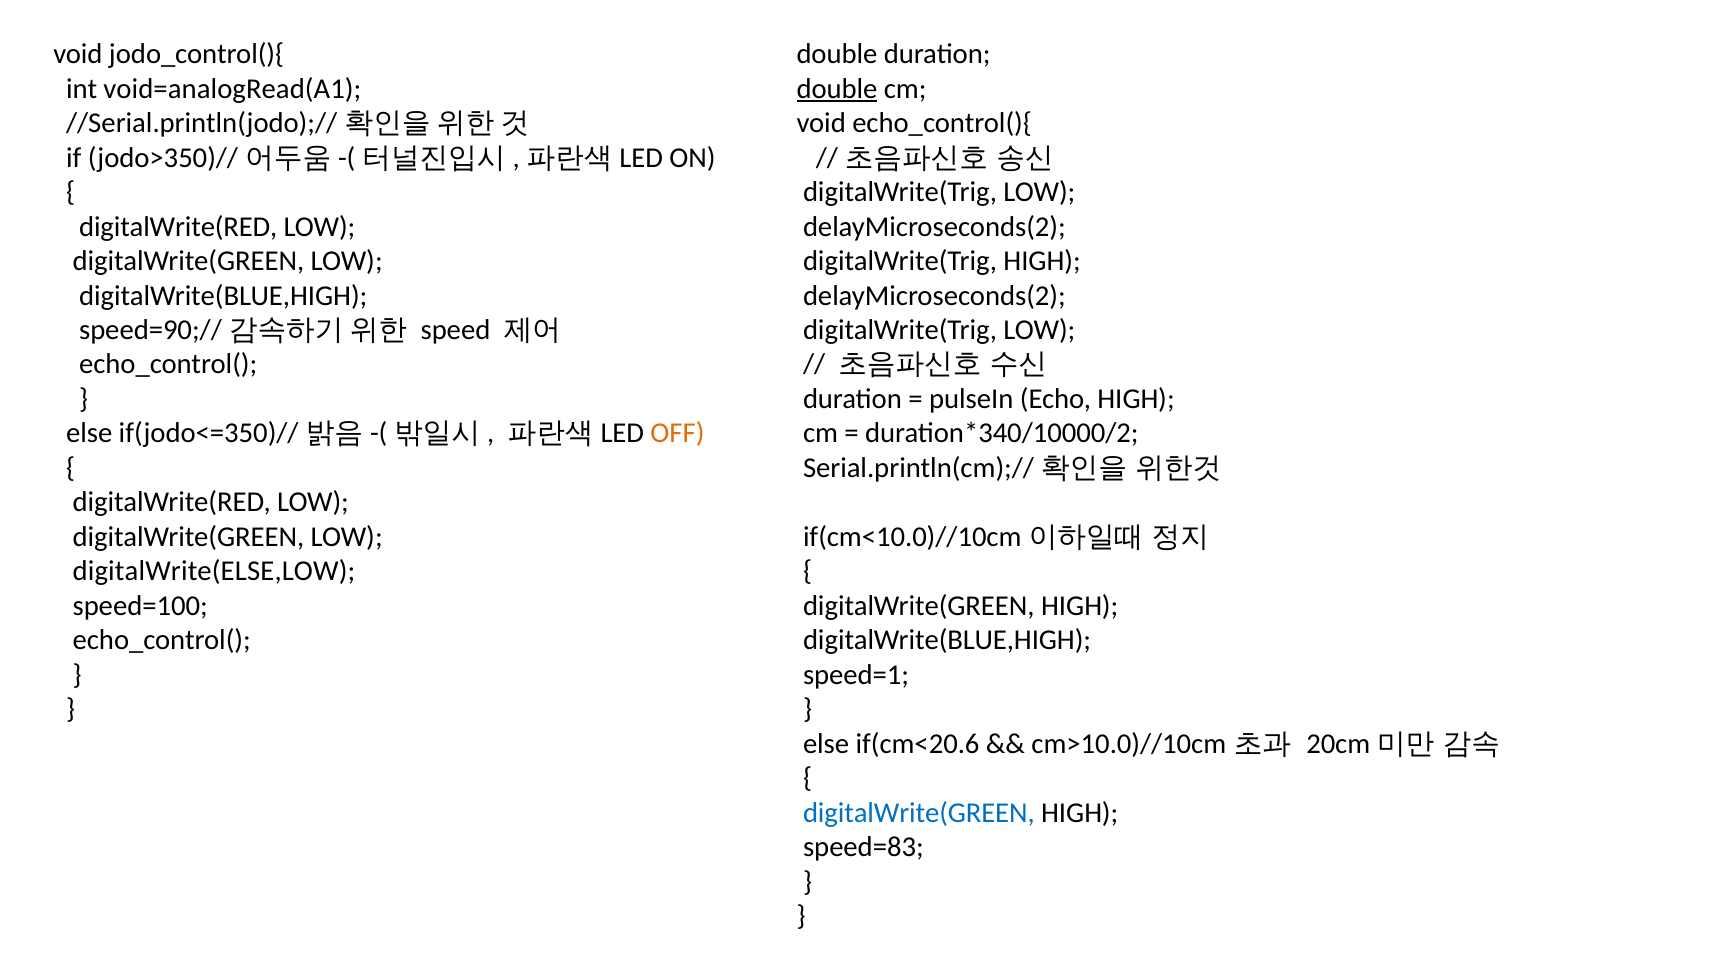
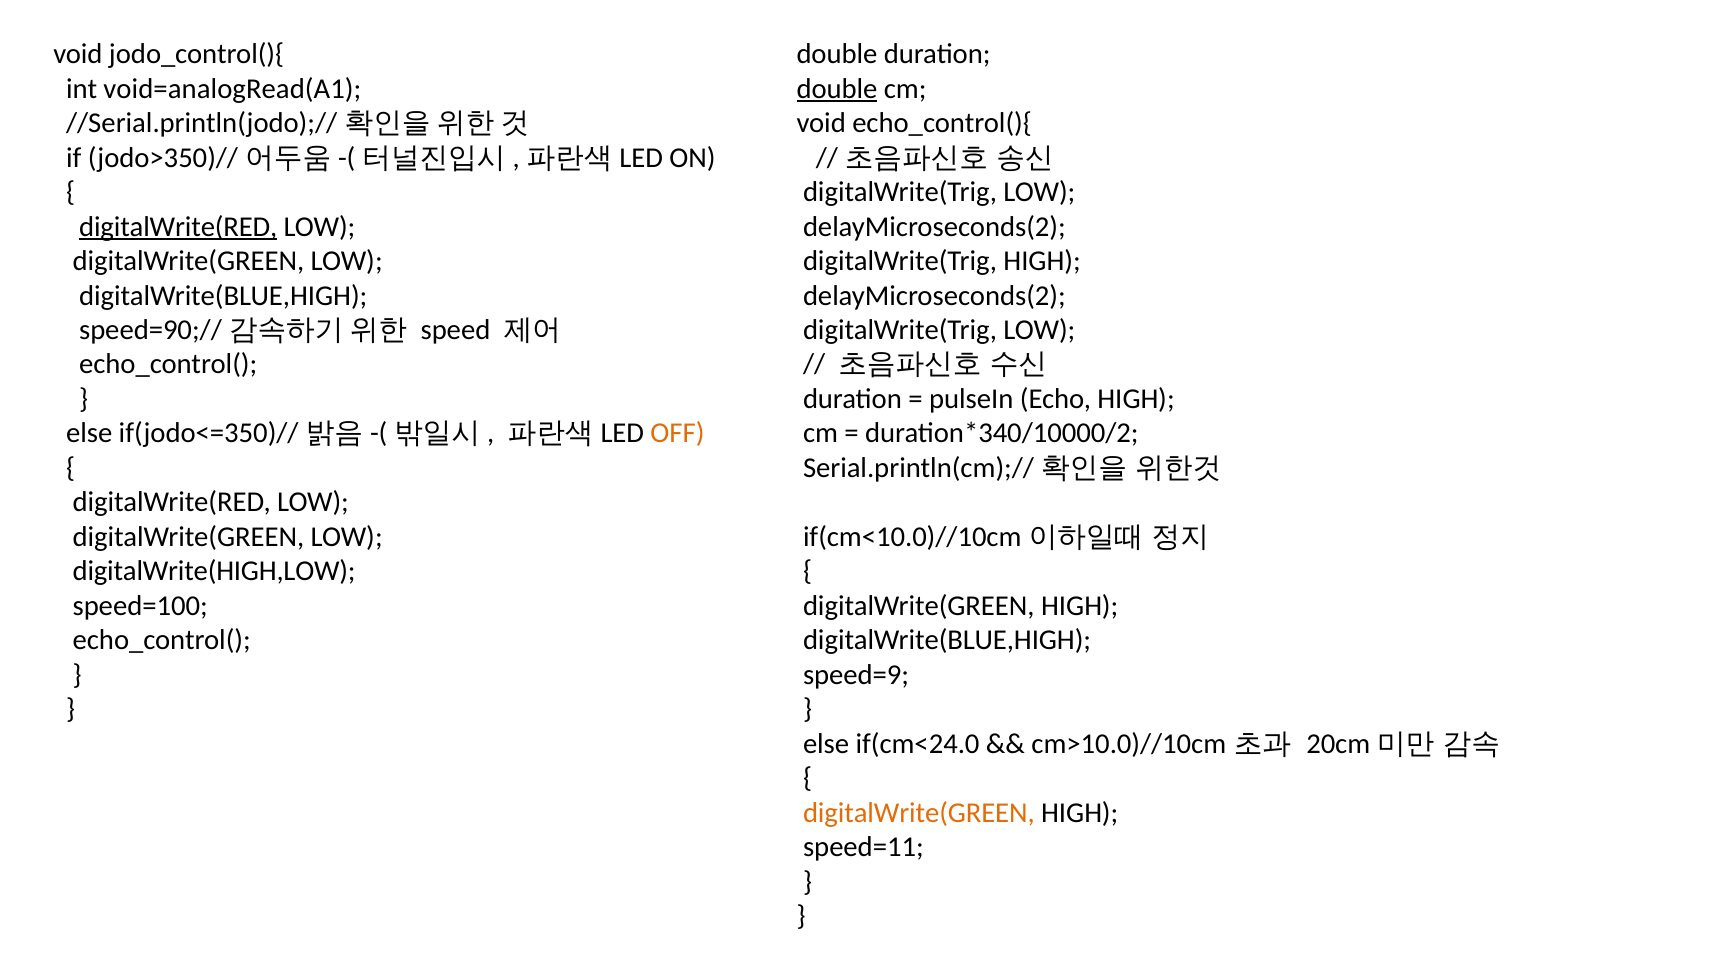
digitalWrite(RED underline: none -> present (178, 227)
digitalWrite(ELSE,LOW: digitalWrite(ELSE,LOW -> digitalWrite(HIGH,LOW (214, 571)
speed=1: speed=1 -> speed=9 (856, 675)
if(cm<20.6: if(cm<20.6 -> if(cm<24.0 (918, 744)
digitalWrite(GREEN colour: blue -> orange (919, 812)
speed=83: speed=83 -> speed=11 (863, 847)
